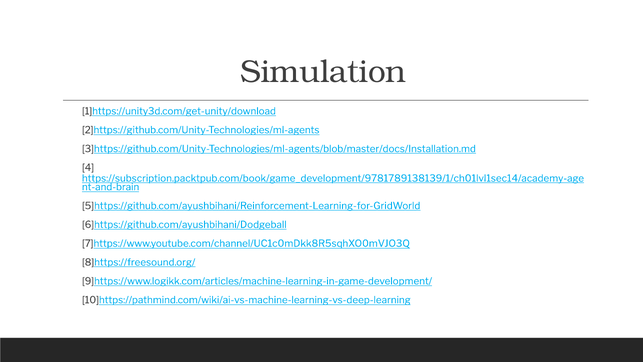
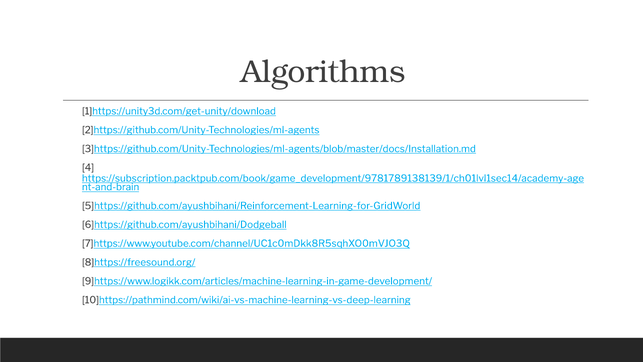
Simulation: Simulation -> Algorithms (323, 72)
